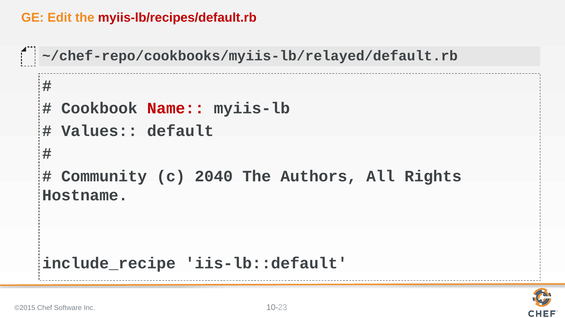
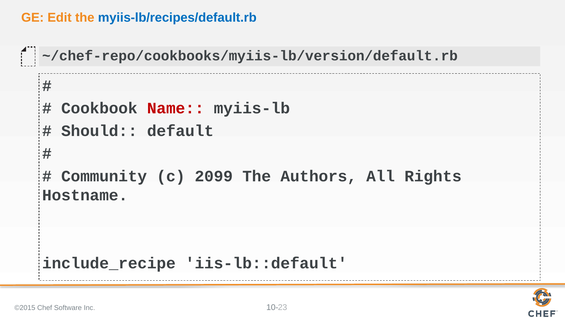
myiis-lb/recipes/default.rb colour: red -> blue (177, 17)
~/chef-repo/cookbooks/myiis-lb/relayed/default.rb: ~/chef-repo/cookbooks/myiis-lb/relayed/default.rb -> ~/chef-repo/cookbooks/myiis-lb/version/default.rb (250, 56)
Values: Values -> Should (99, 131)
2040: 2040 -> 2099 (214, 176)
